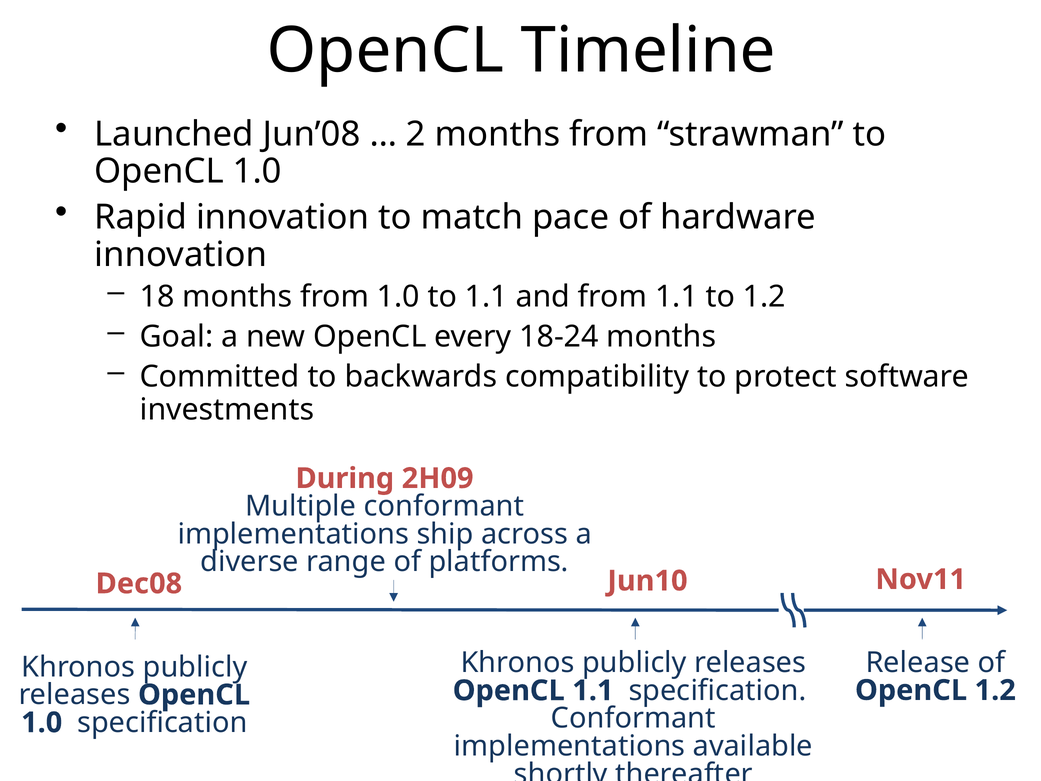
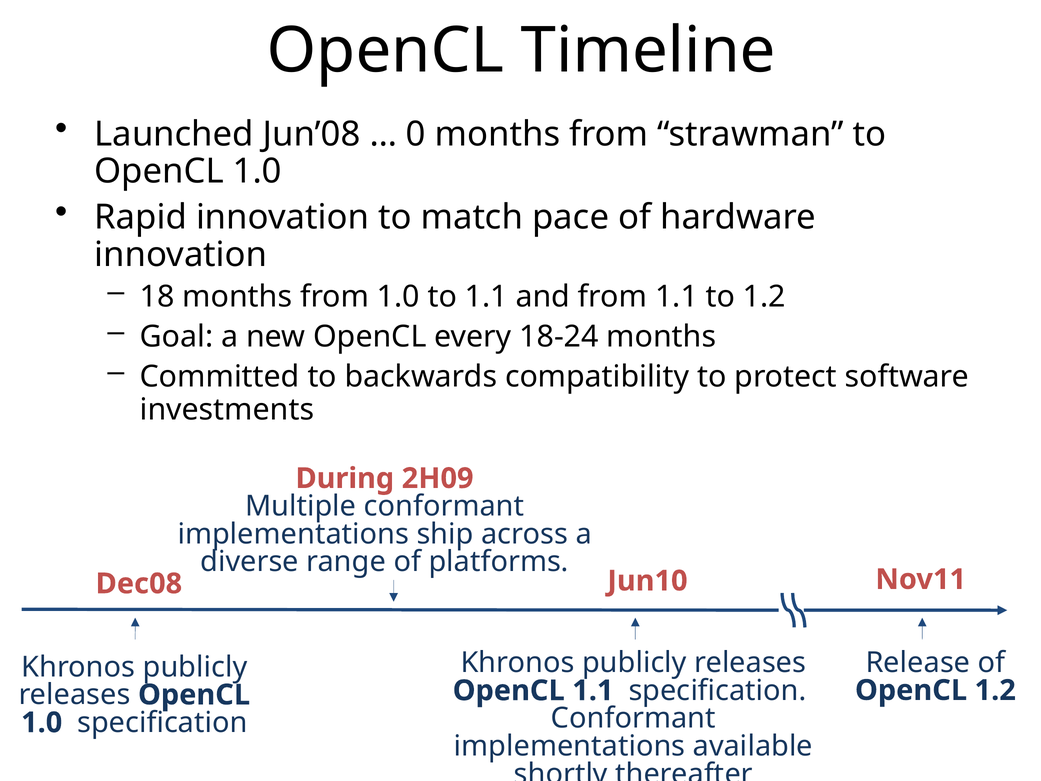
2: 2 -> 0 (416, 134)
